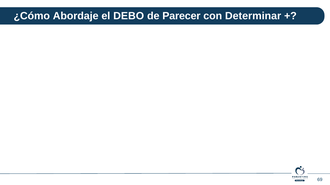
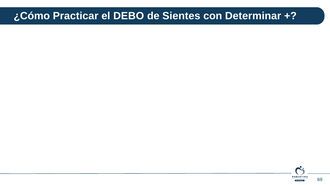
Abordaje: Abordaje -> Practicar (76, 16)
Parecer: Parecer -> Sientes (181, 16)
